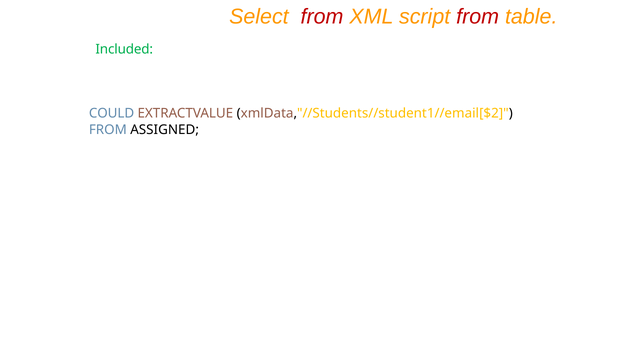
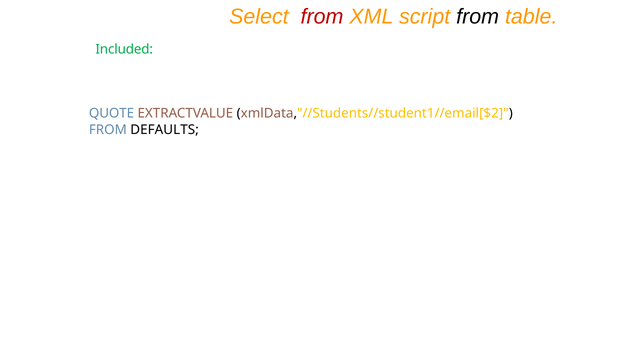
from colour: red -> black (478, 17)
COULD: COULD -> QUOTE (112, 113)
ASSIGNED: ASSIGNED -> DEFAULTS (165, 129)
